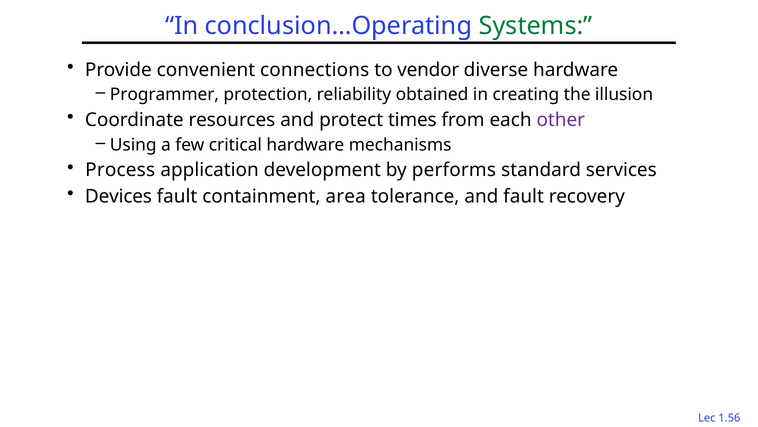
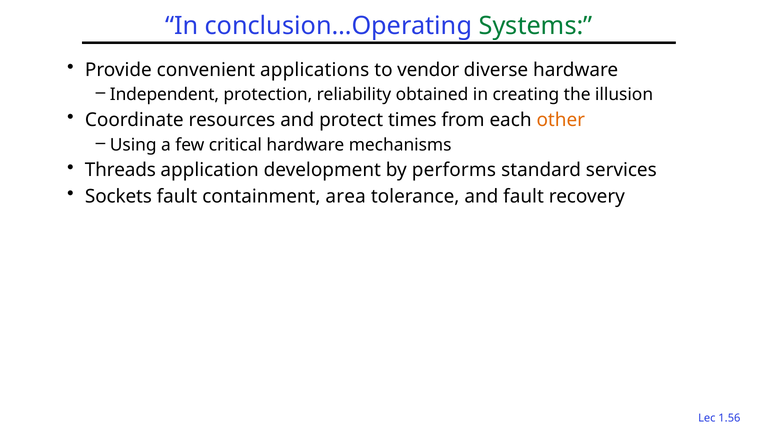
connections: connections -> applications (315, 70)
Programmer: Programmer -> Independent (164, 95)
other colour: purple -> orange (561, 120)
Process: Process -> Threads (120, 170)
Devices: Devices -> Sockets (118, 196)
